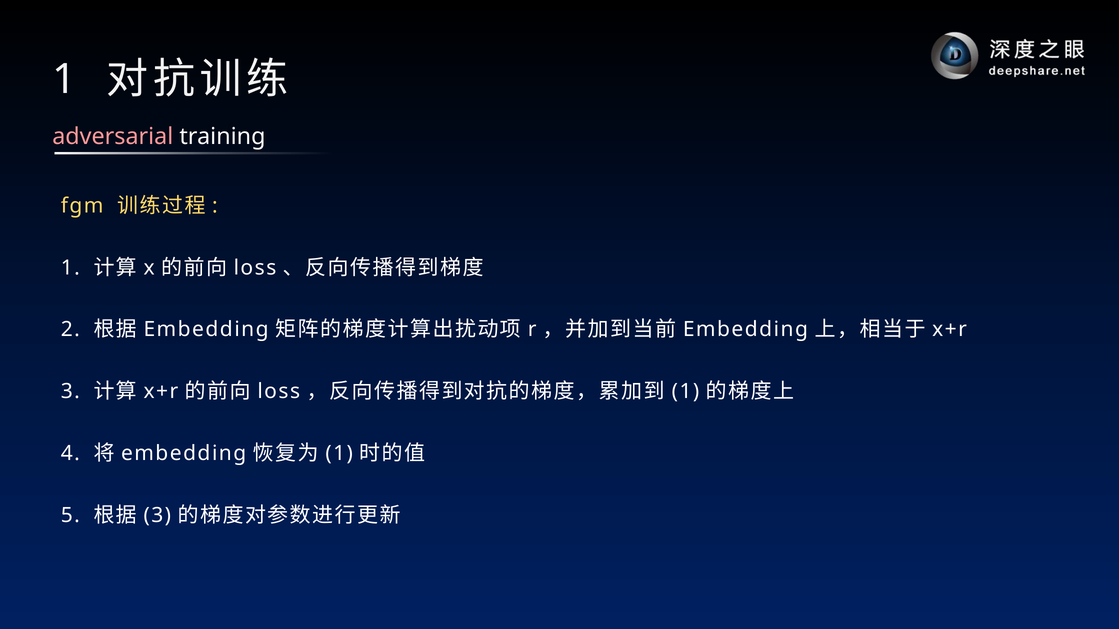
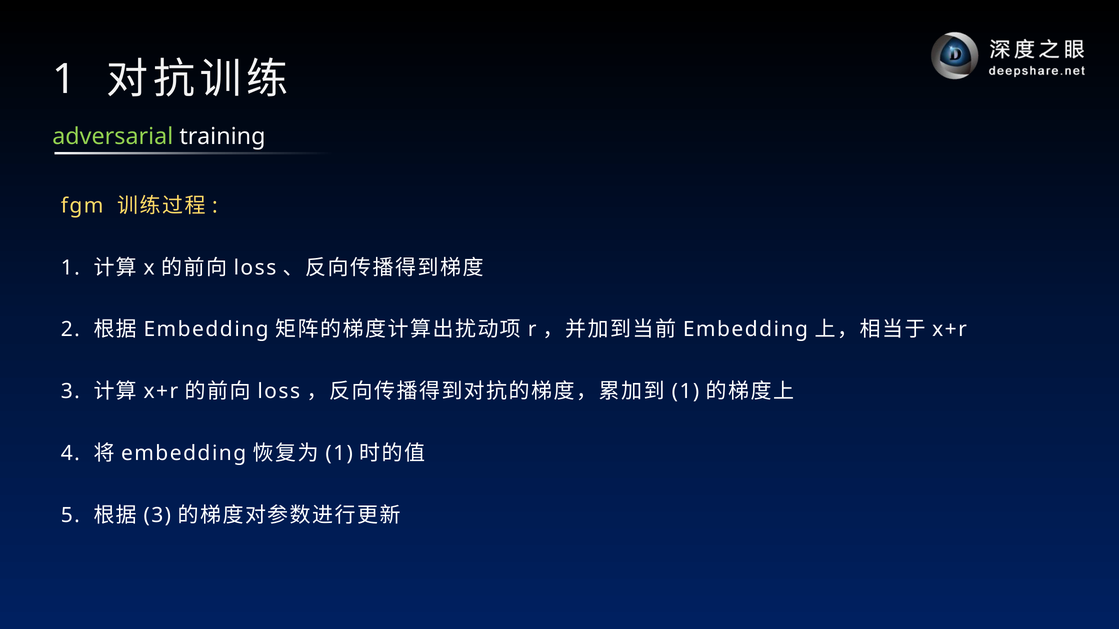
adversarial colour: pink -> light green (113, 137)
